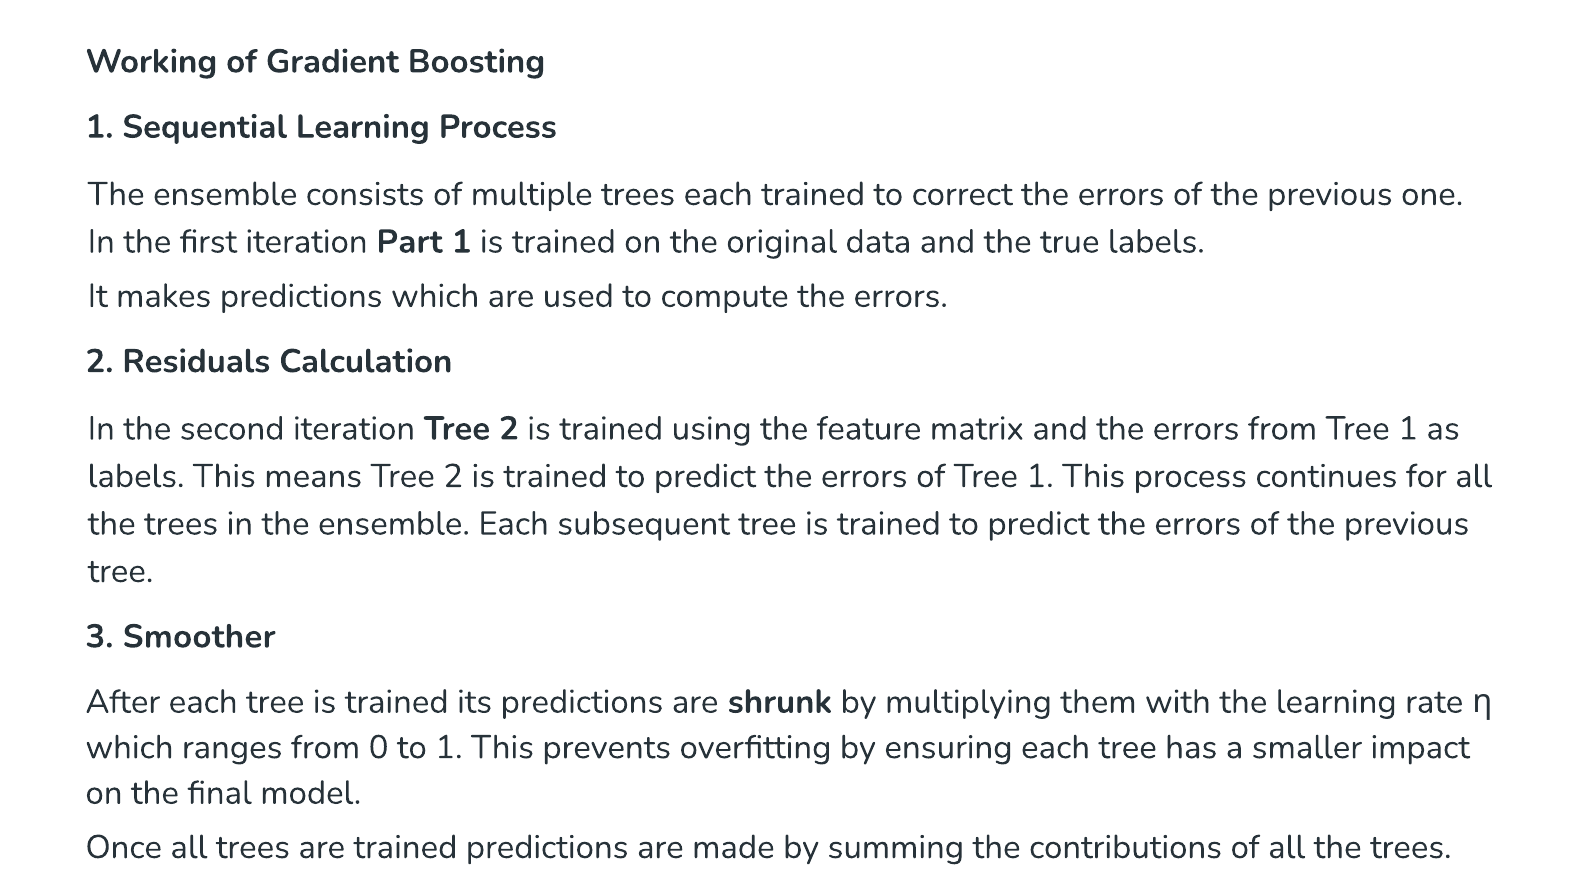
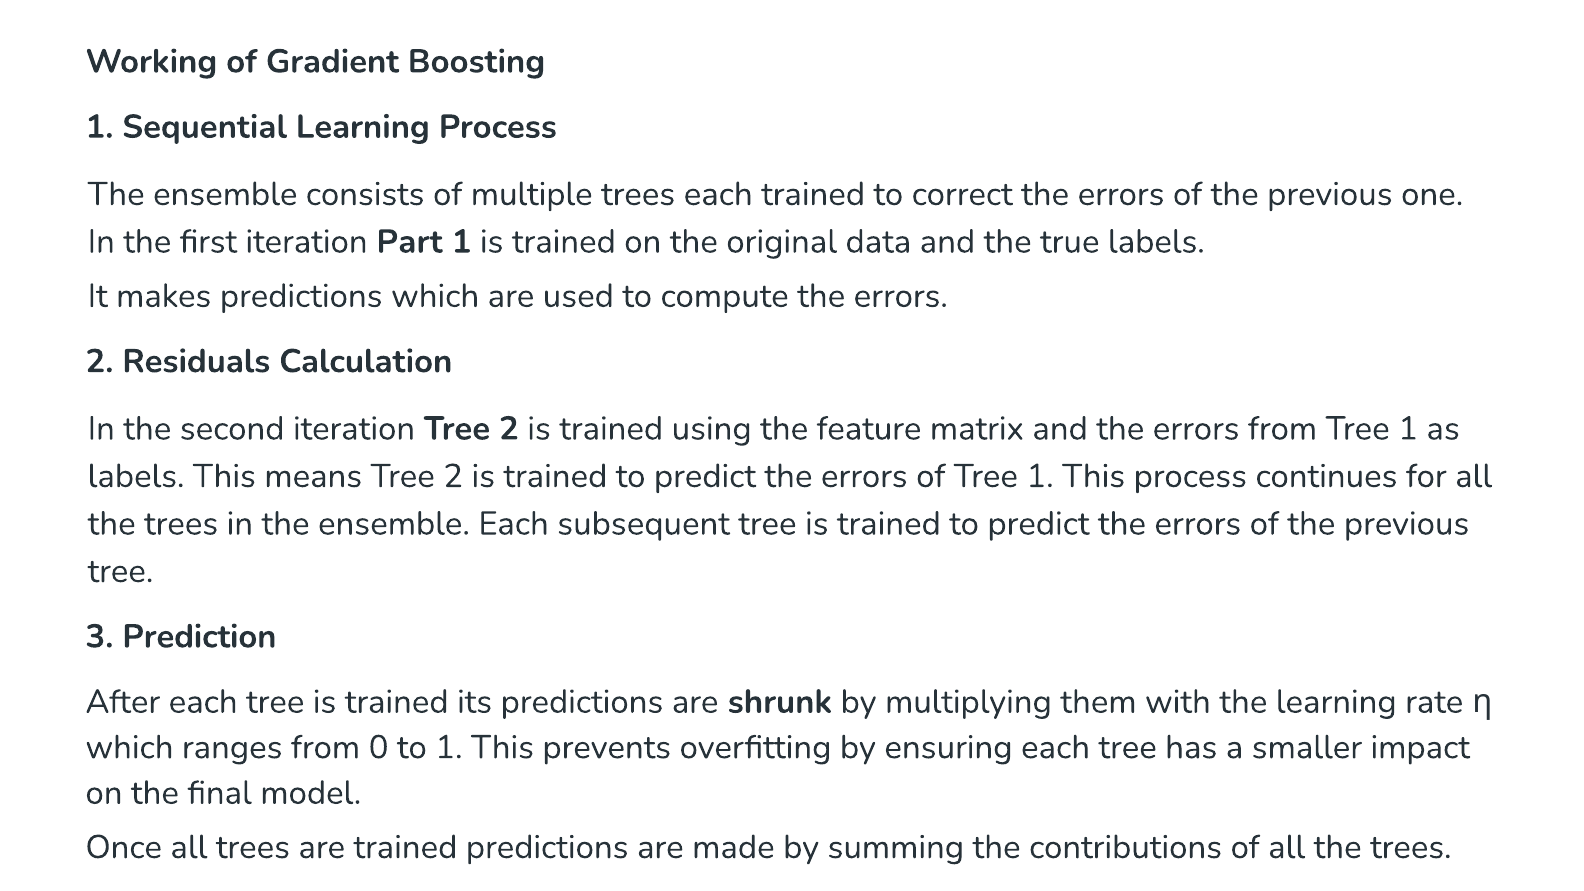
Smoother: Smoother -> Prediction (199, 636)
